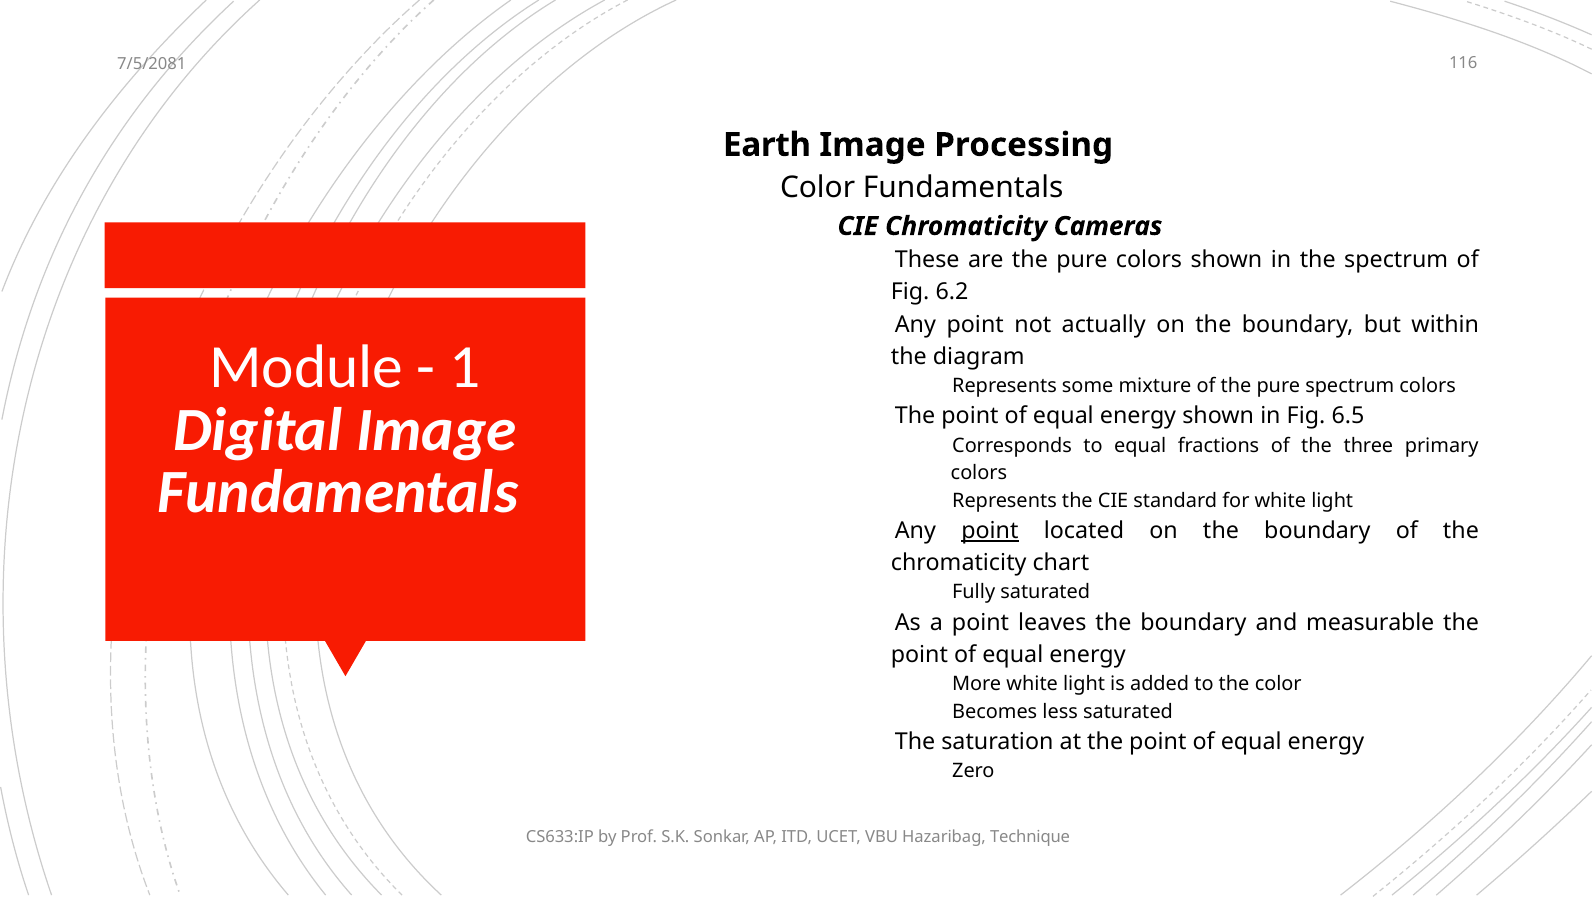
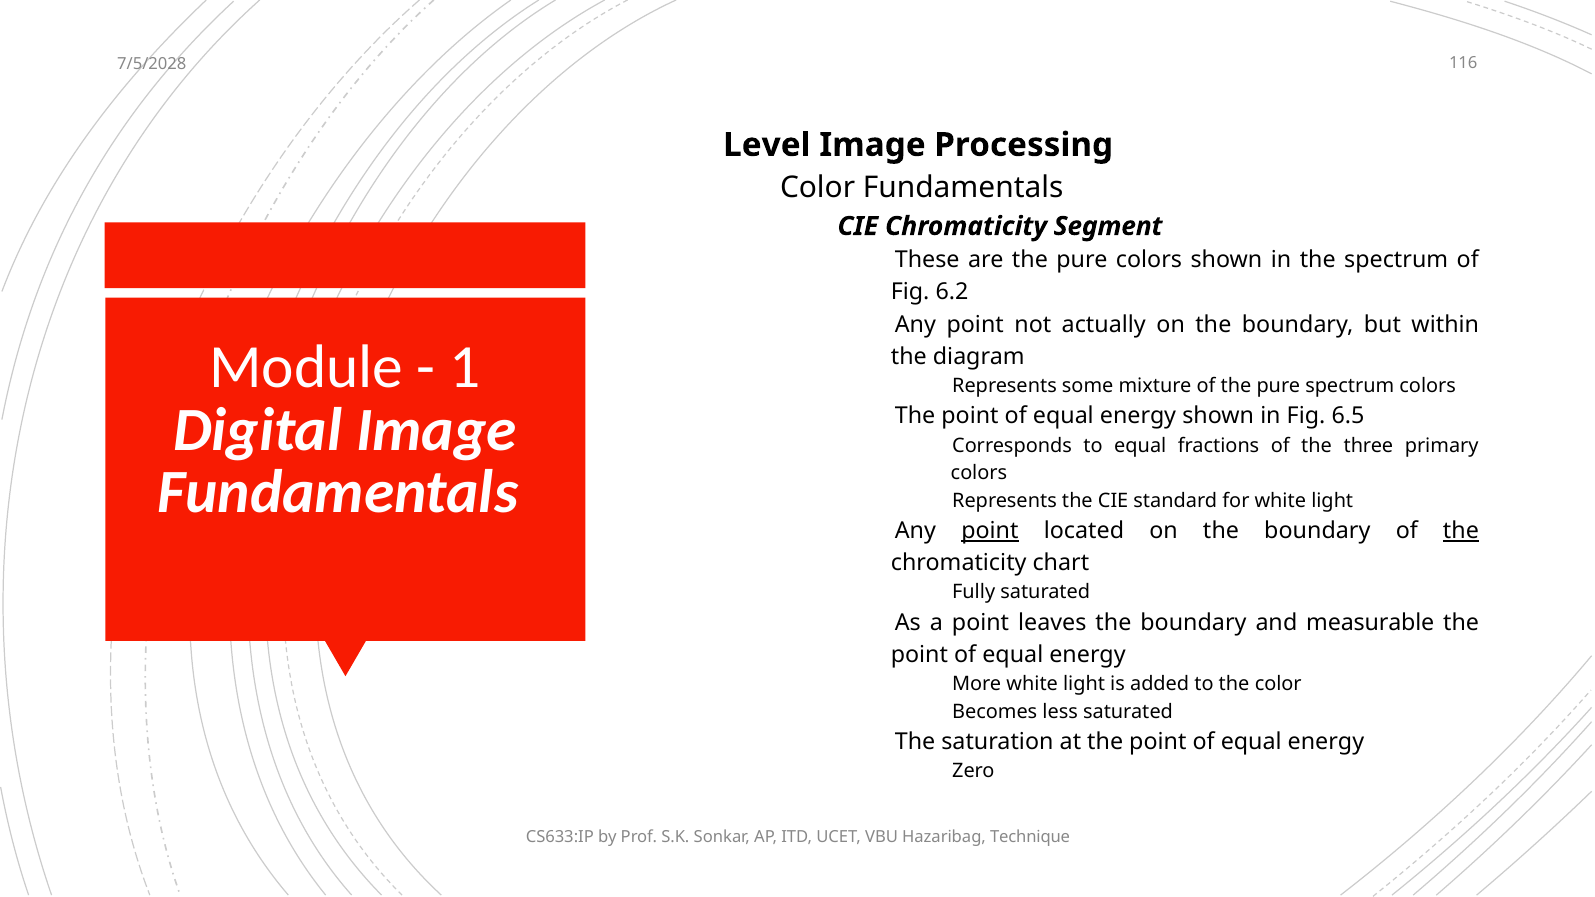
7/5/2081: 7/5/2081 -> 7/5/2028 (152, 64)
Earth: Earth -> Level (767, 145)
Cameras: Cameras -> Segment (1108, 226)
the underline: none -> present (1461, 531)
